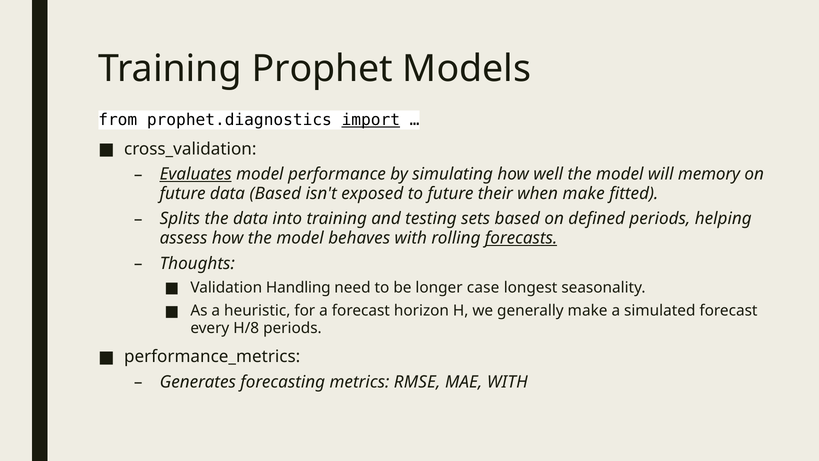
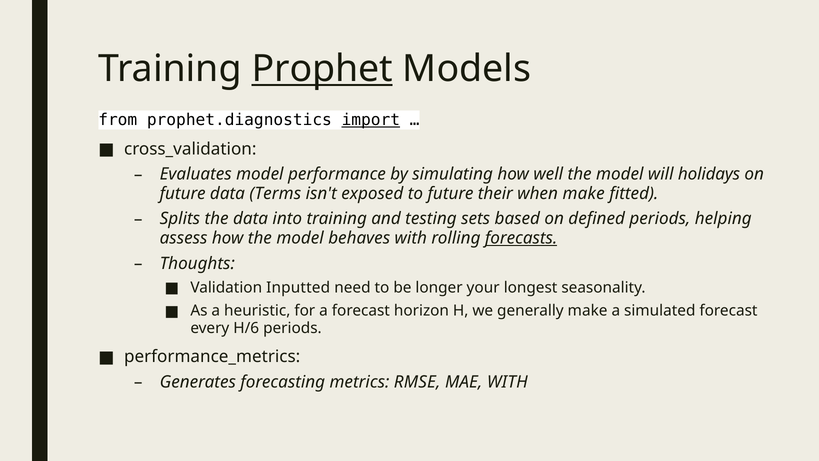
Prophet underline: none -> present (322, 69)
Evaluates underline: present -> none (196, 174)
memory: memory -> holidays (709, 174)
data Based: Based -> Terms (275, 193)
Handling: Handling -> Inputted (298, 287)
case: case -> your (483, 287)
H/8: H/8 -> H/6 (246, 328)
